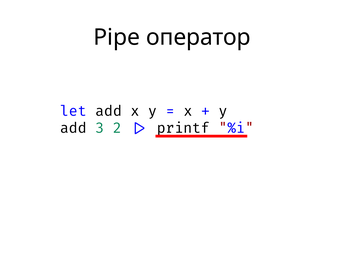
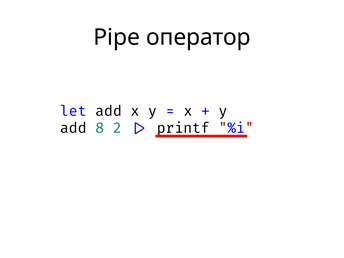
3: 3 -> 8 (100, 128)
